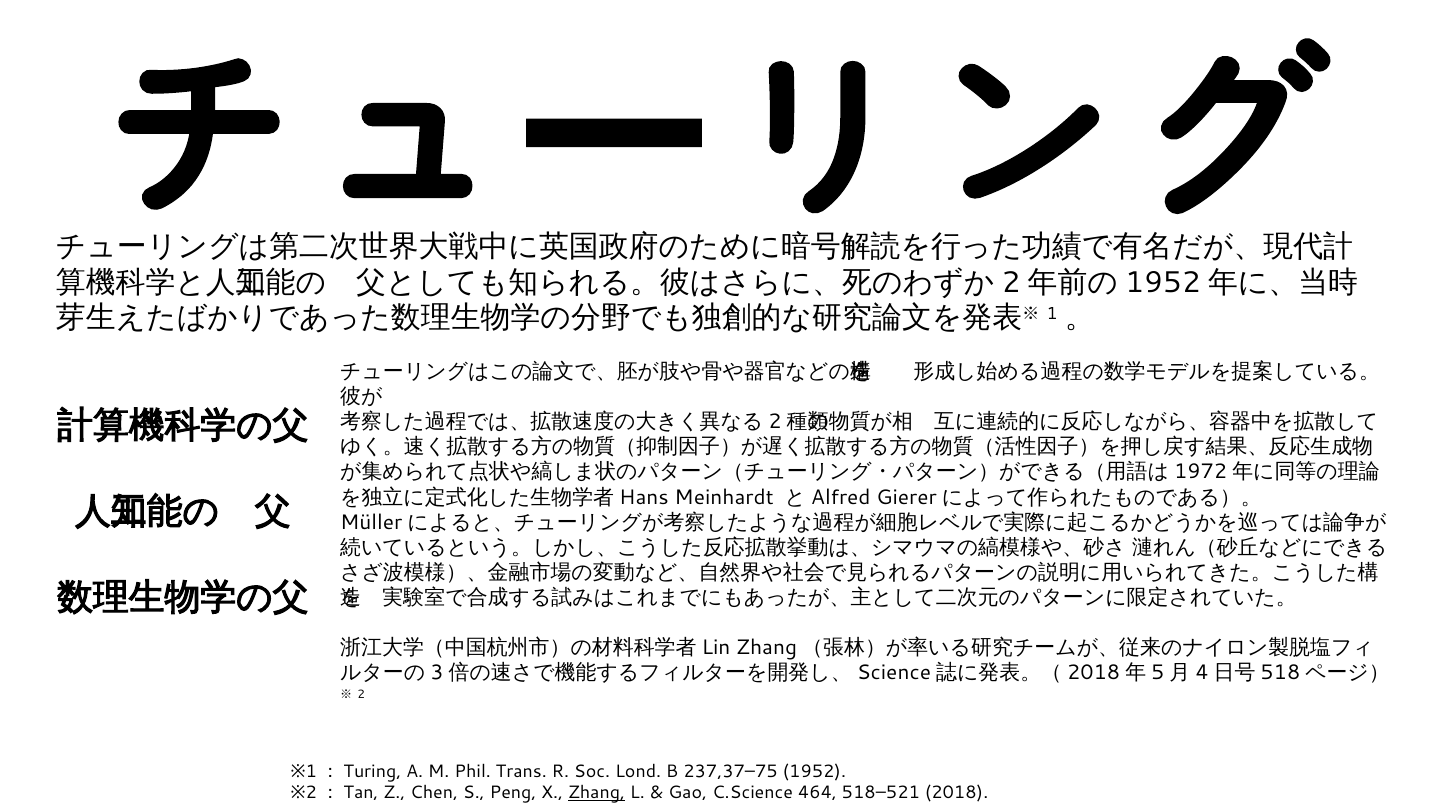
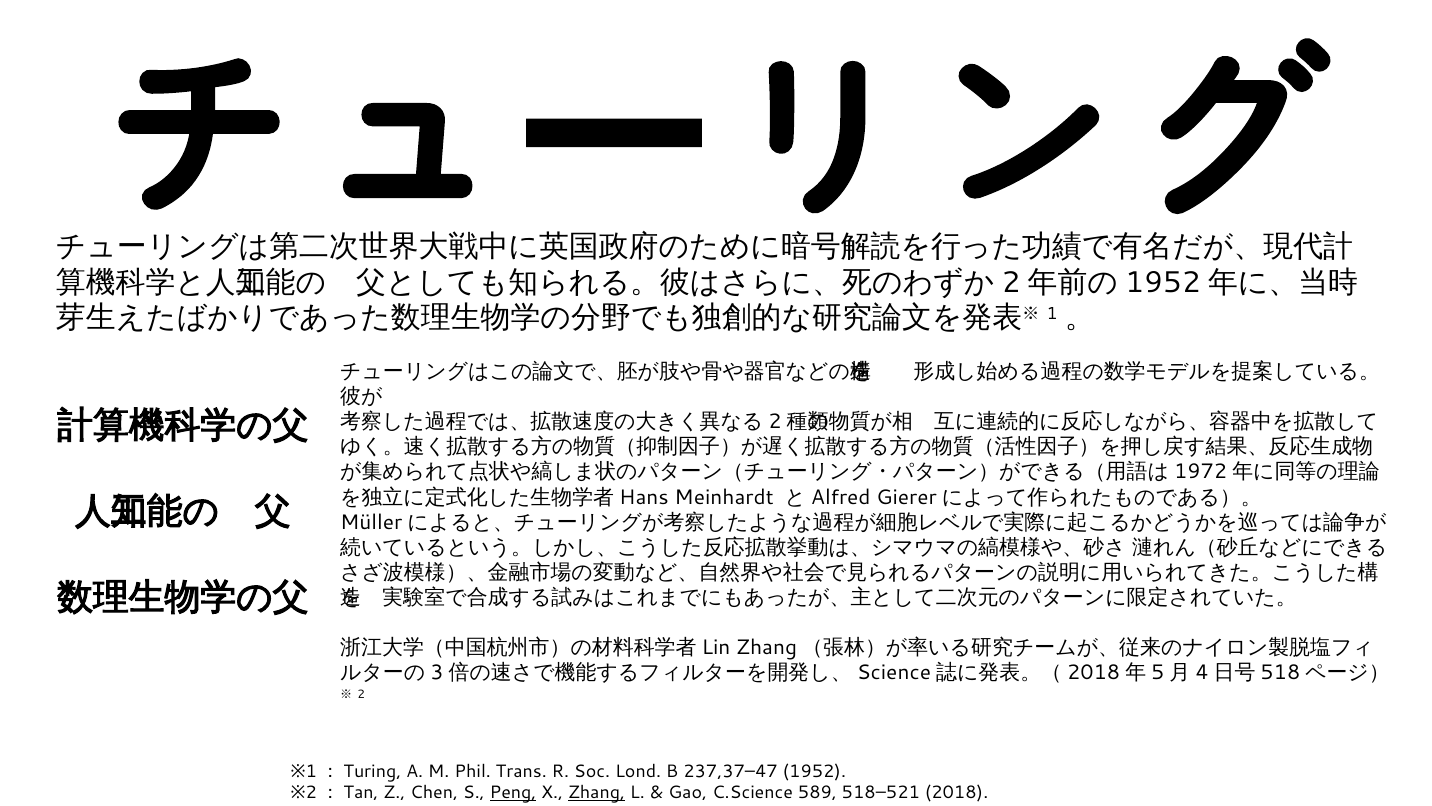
237,37–75: 237,37–75 -> 237,37–47 (731, 771)
Peng underline: none -> present (513, 792)
464: 464 -> 589 (817, 792)
